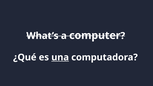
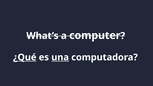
¿Qué underline: none -> present (25, 57)
